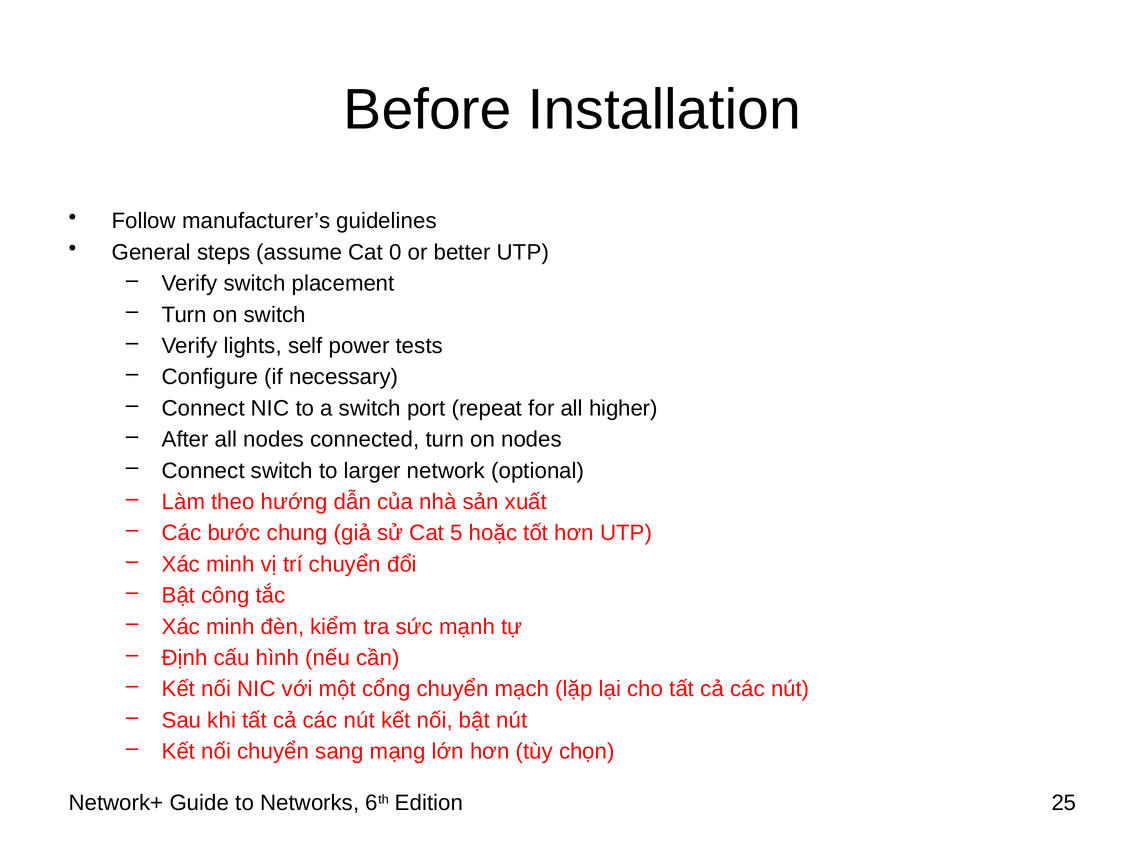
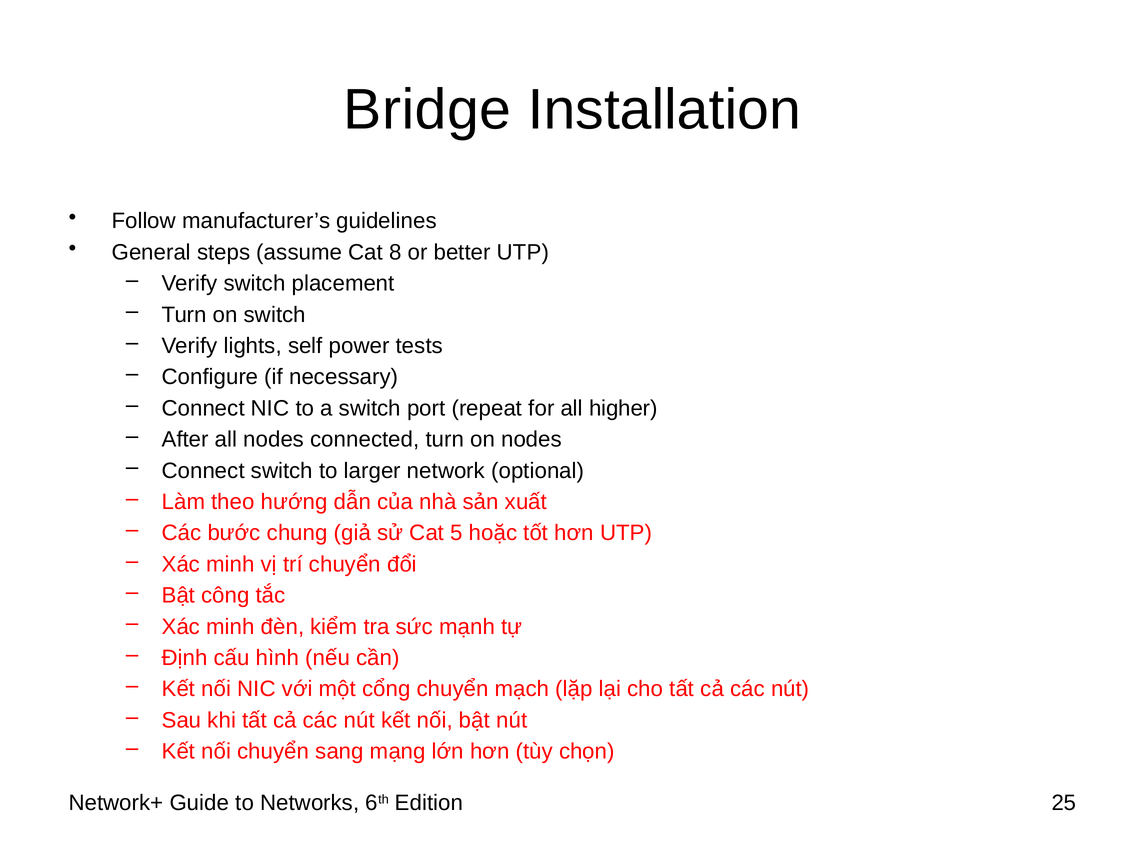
Before: Before -> Bridge (427, 110)
0: 0 -> 8 (395, 252)
